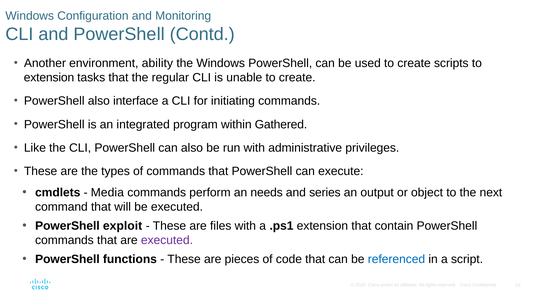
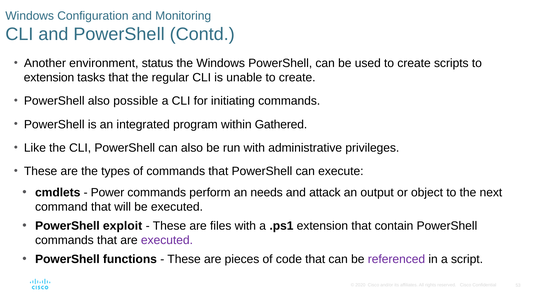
ability: ability -> status (158, 63)
interface: interface -> possible (136, 101)
Media: Media -> Power (107, 193)
series: series -> attack (325, 193)
referenced colour: blue -> purple (396, 259)
